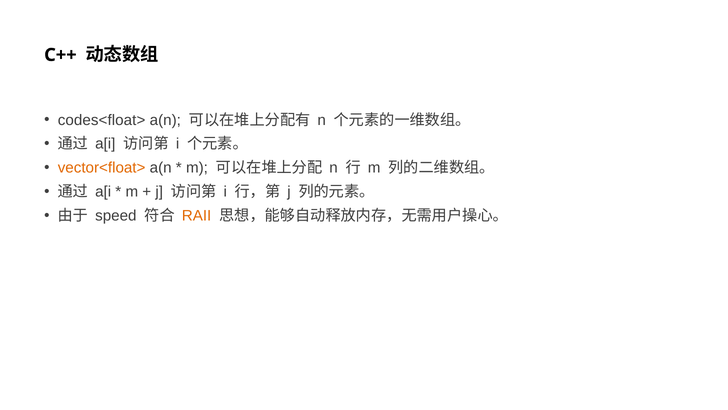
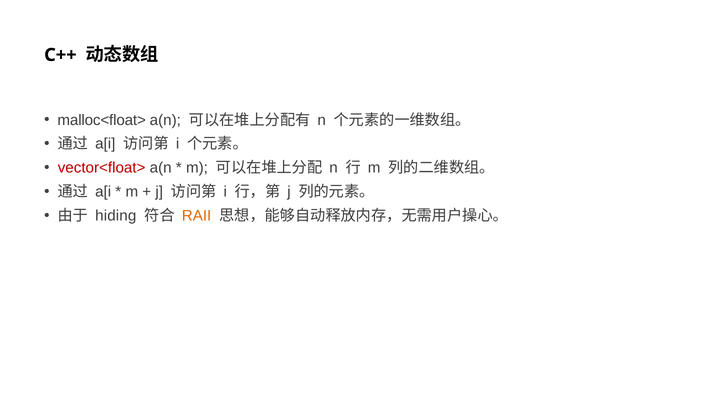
codes<float>: codes<float> -> malloc<float> (102, 120)
vector<float> colour: orange -> red (102, 168)
speed: speed -> hiding (116, 216)
